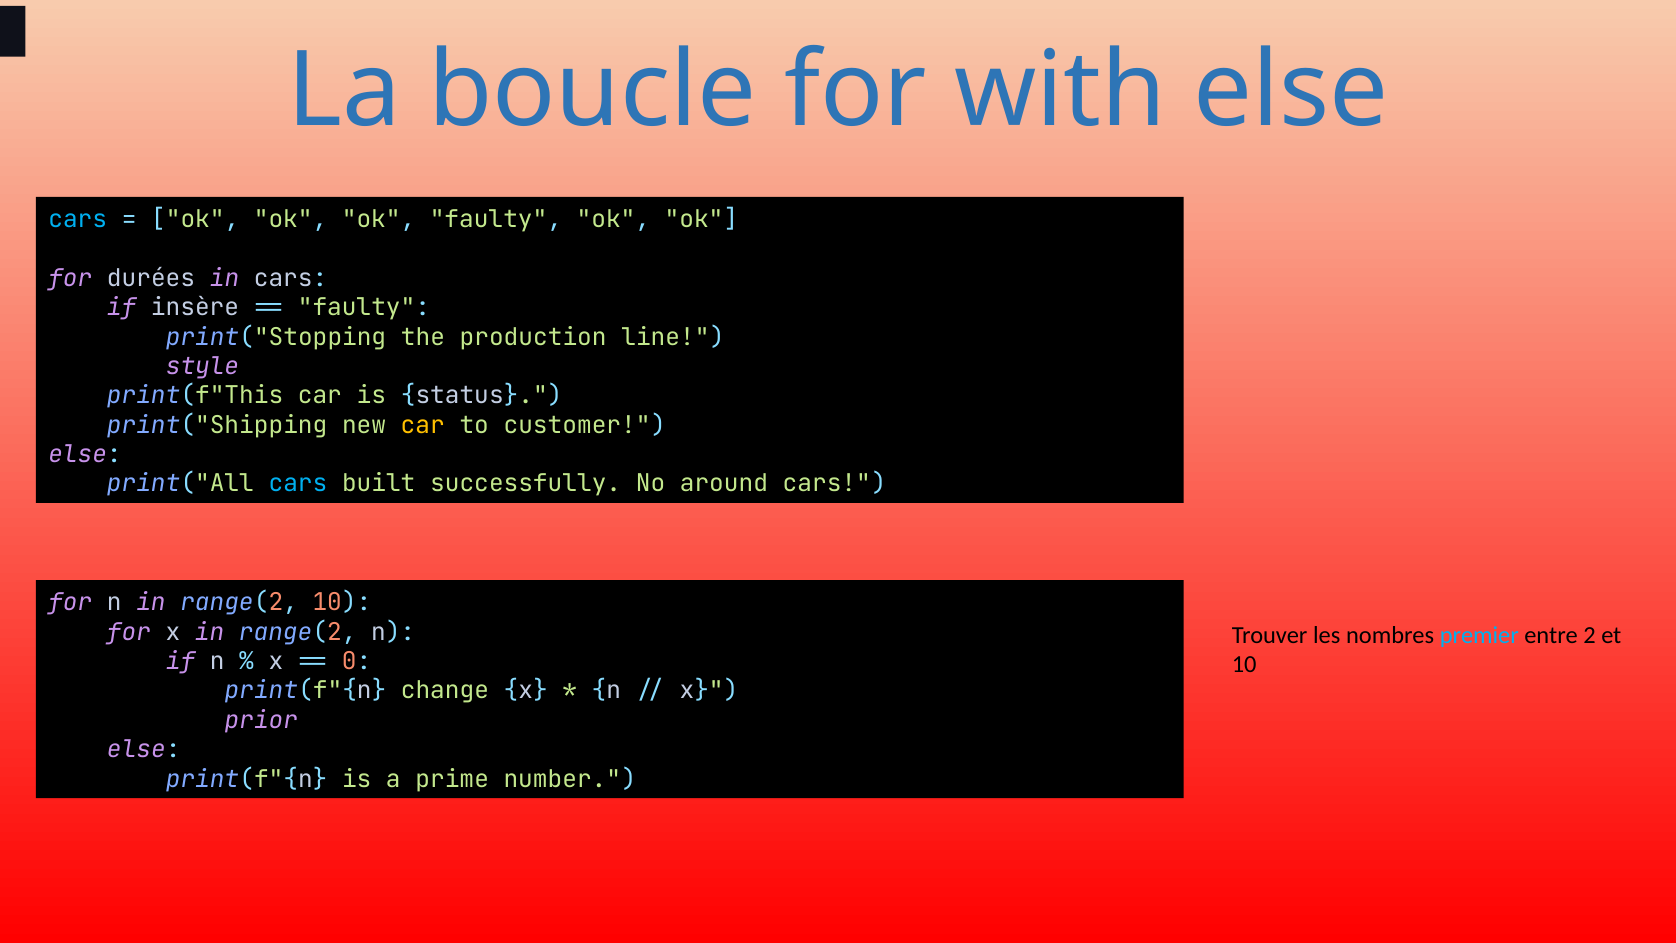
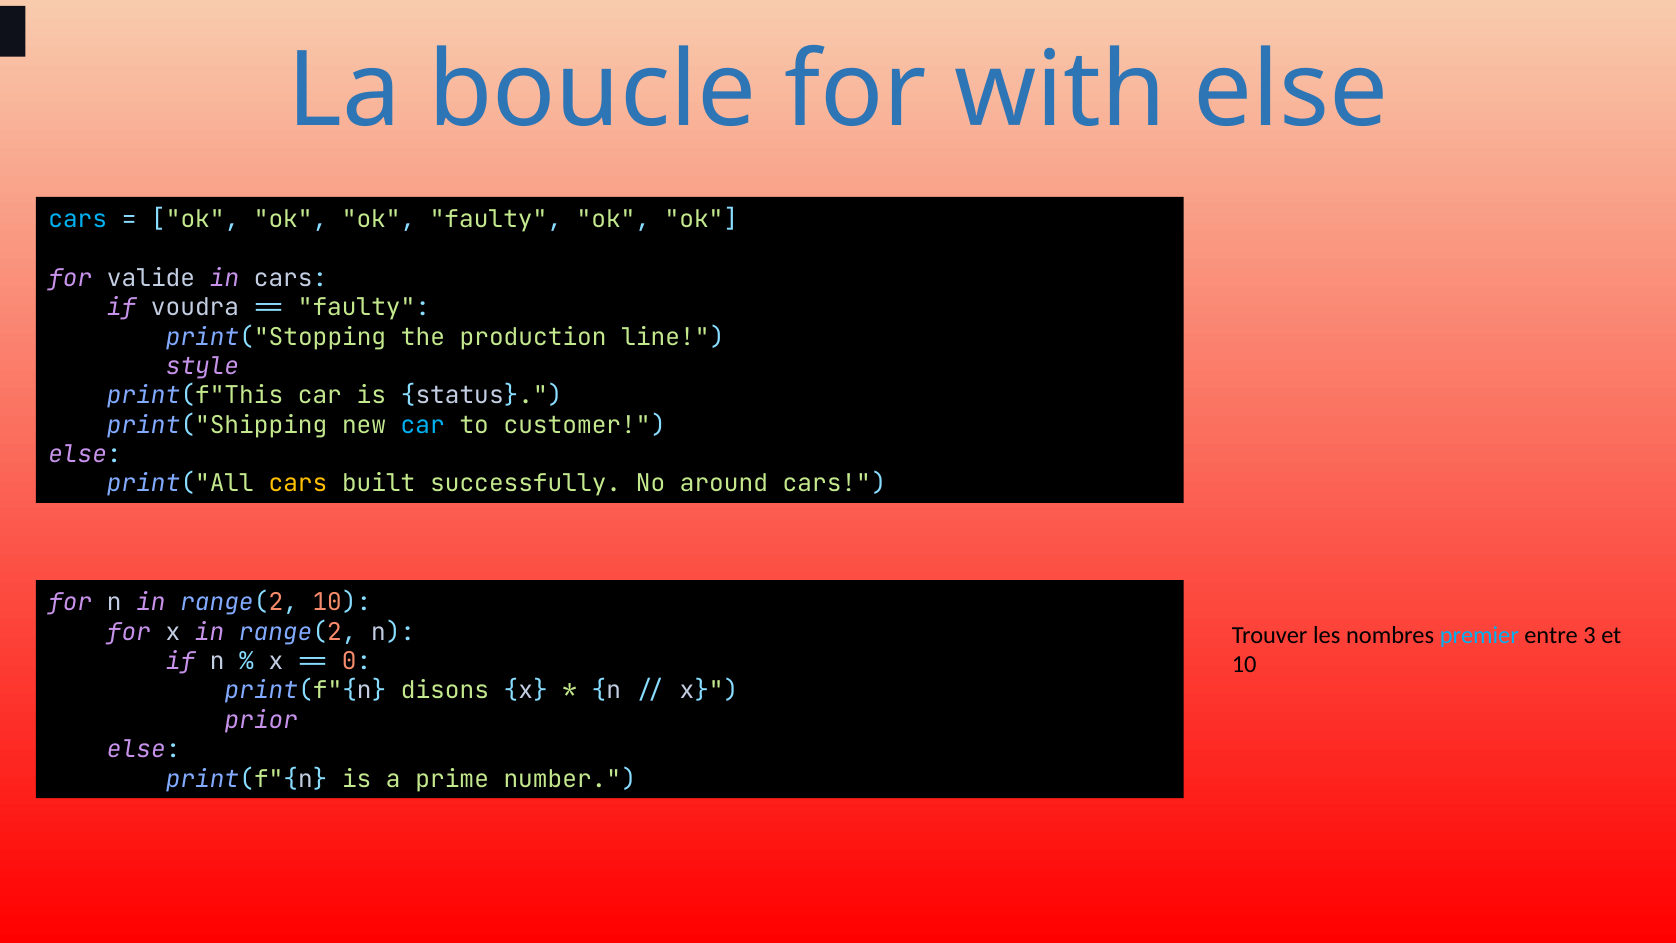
durées: durées -> valide (151, 278)
insère: insère -> voudra (195, 308)
car colour: yellow -> light blue (423, 425)
cars colour: light blue -> yellow (298, 484)
2: 2 -> 3 (1589, 635)
change: change -> disons (445, 691)
